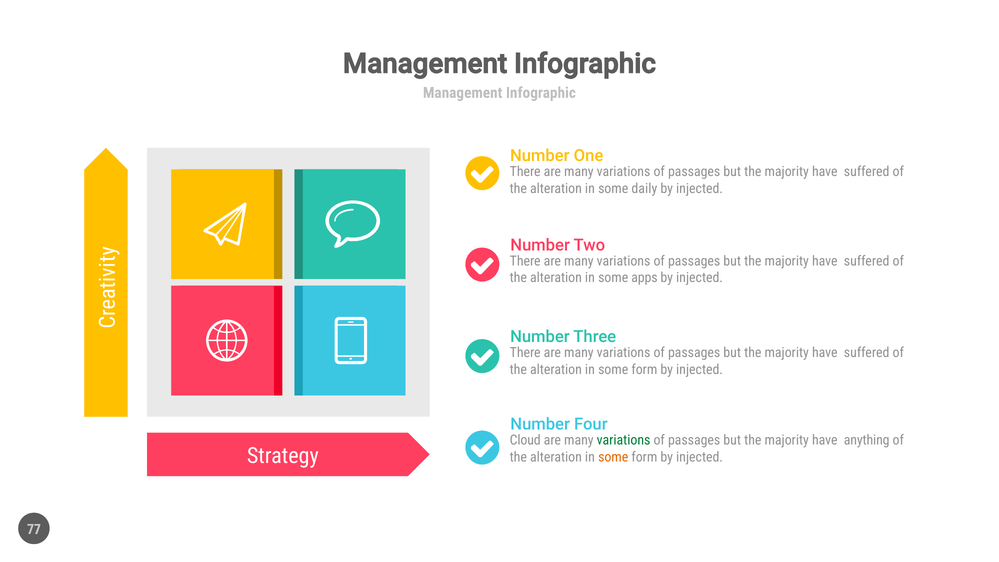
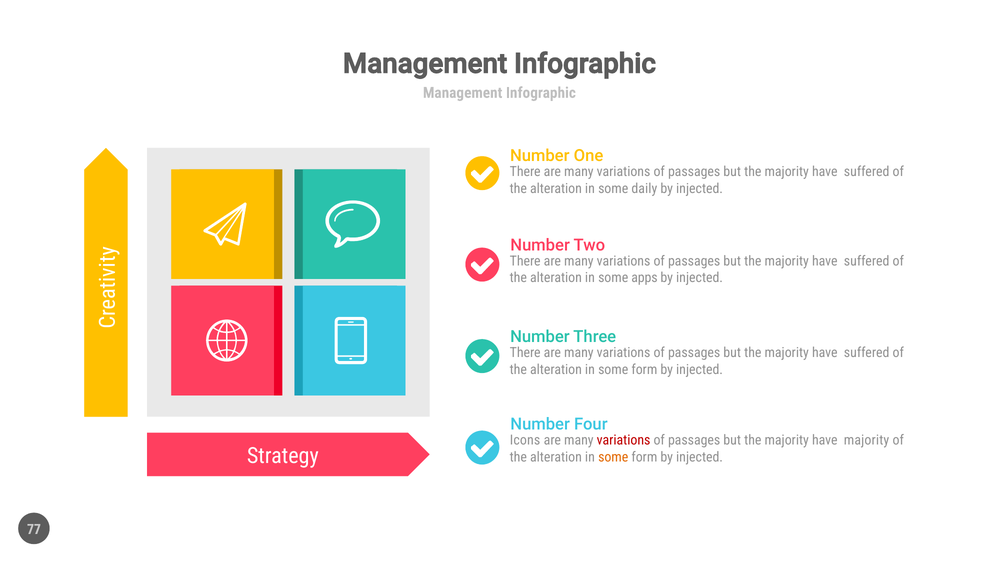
Cloud: Cloud -> Icons (525, 440)
variations colour: green -> red (624, 440)
have anything: anything -> majority (867, 440)
